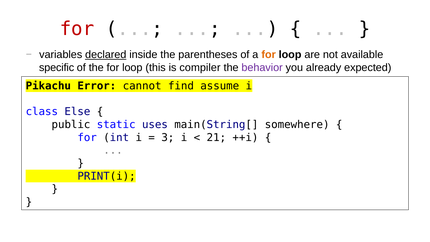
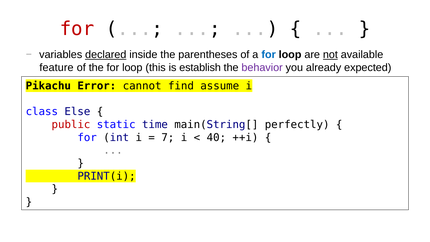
for colour: orange -> blue (269, 55)
not underline: none -> present (330, 55)
specific: specific -> feature (56, 68)
compiler: compiler -> establish (200, 68)
public colour: black -> red (71, 125)
uses: uses -> time (155, 125)
somewhere: somewhere -> perfectly (297, 125)
3: 3 -> 7 (168, 137)
21: 21 -> 40 (216, 137)
